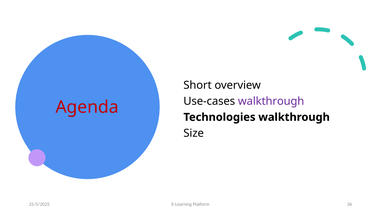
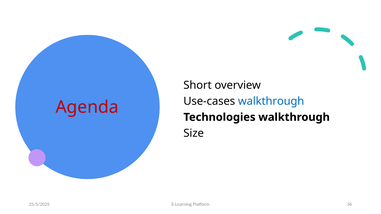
walkthrough colour: purple -> blue (271, 101)
